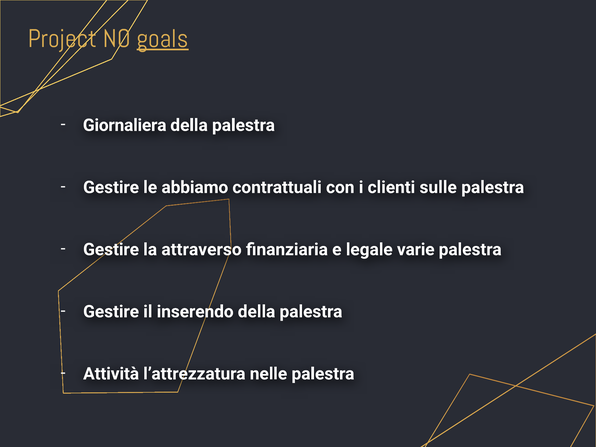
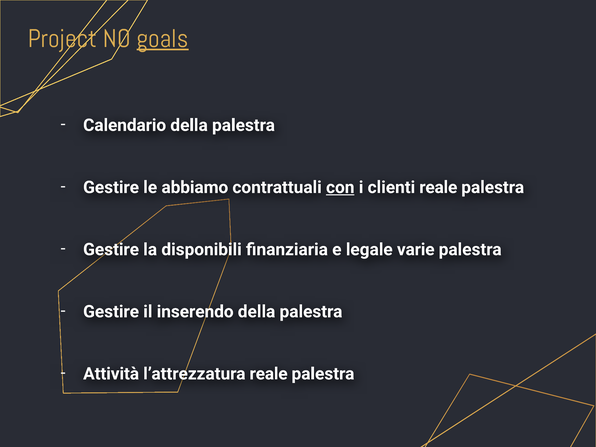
Giornaliera: Giornaliera -> Calendario (125, 125)
con underline: none -> present (340, 187)
clienti sulle: sulle -> reale (438, 187)
attraverso: attraverso -> disponibili (202, 249)
l’attrezzatura nelle: nelle -> reale (269, 374)
